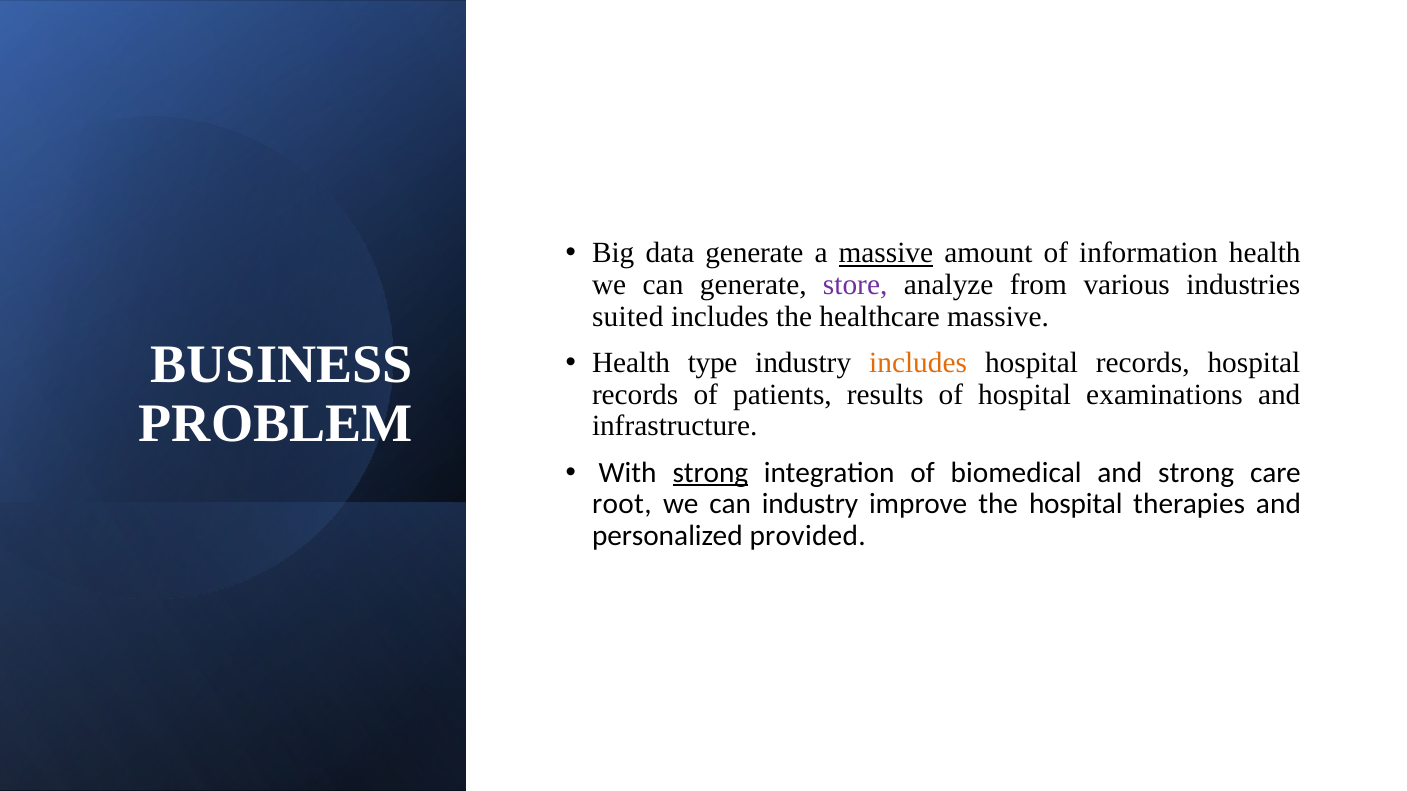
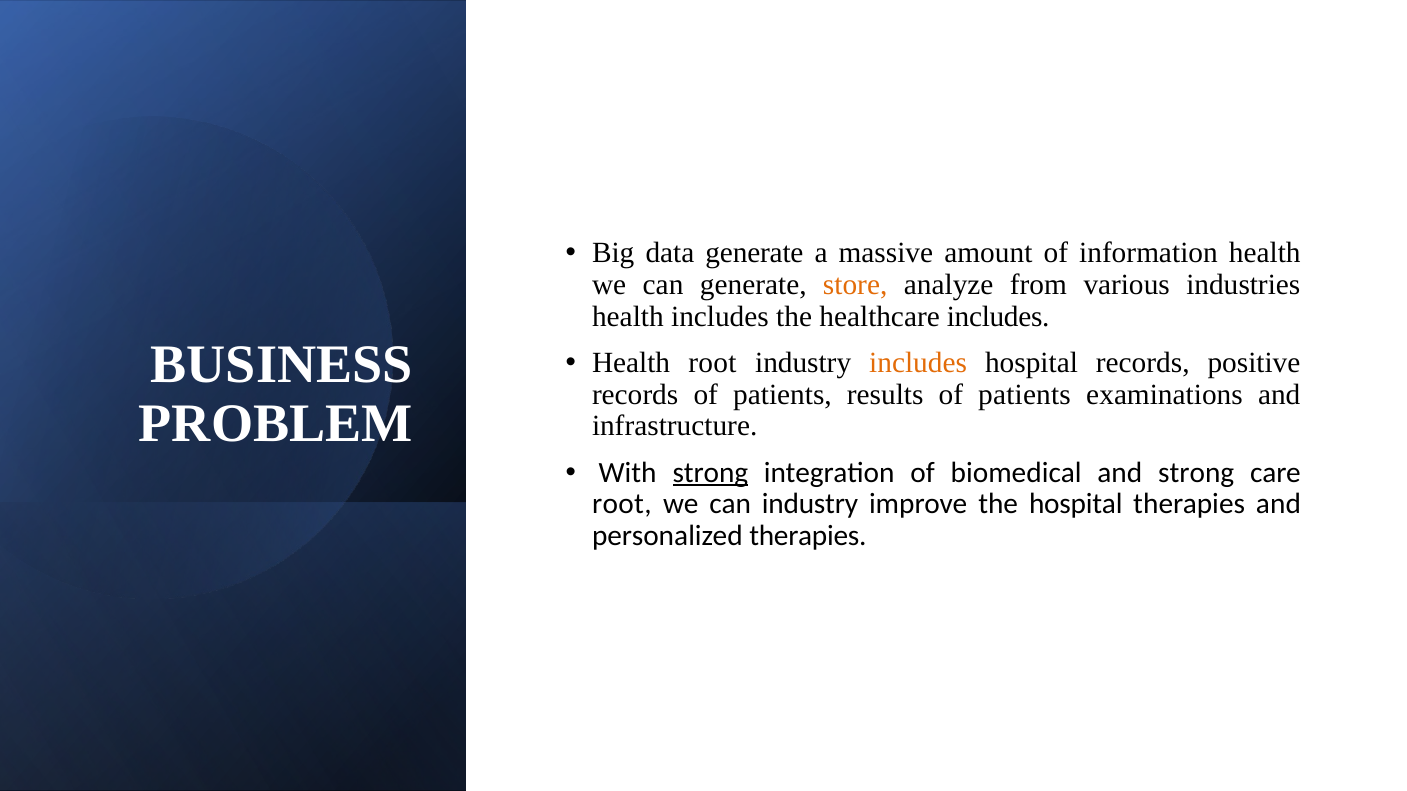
massive underline: present -> none (886, 253)
store colour: purple -> orange (855, 285)
suited: suited -> health (628, 317)
healthcare massive: massive -> includes (998, 317)
Health type: type -> root (712, 363)
records hospital: hospital -> positive (1254, 363)
results of hospital: hospital -> patients (1025, 395)
personalized provided: provided -> therapies (808, 536)
